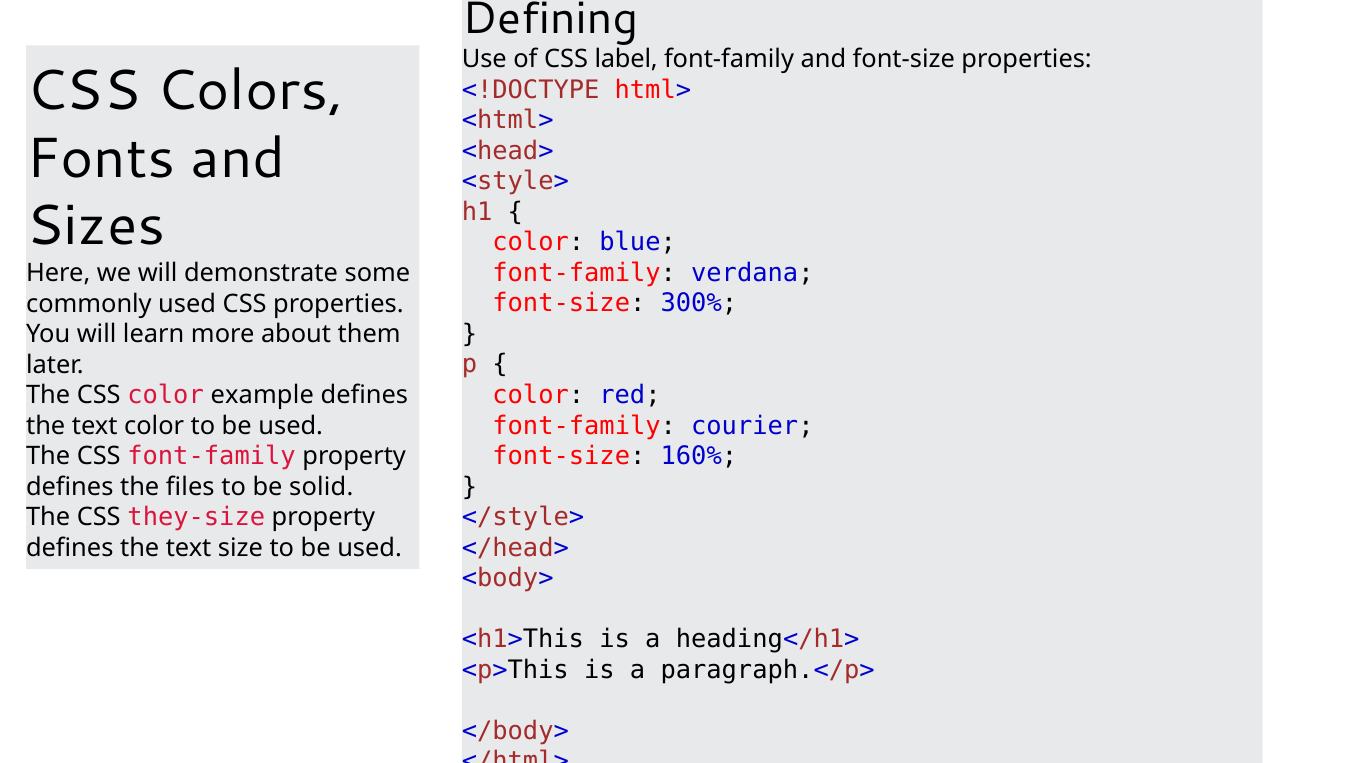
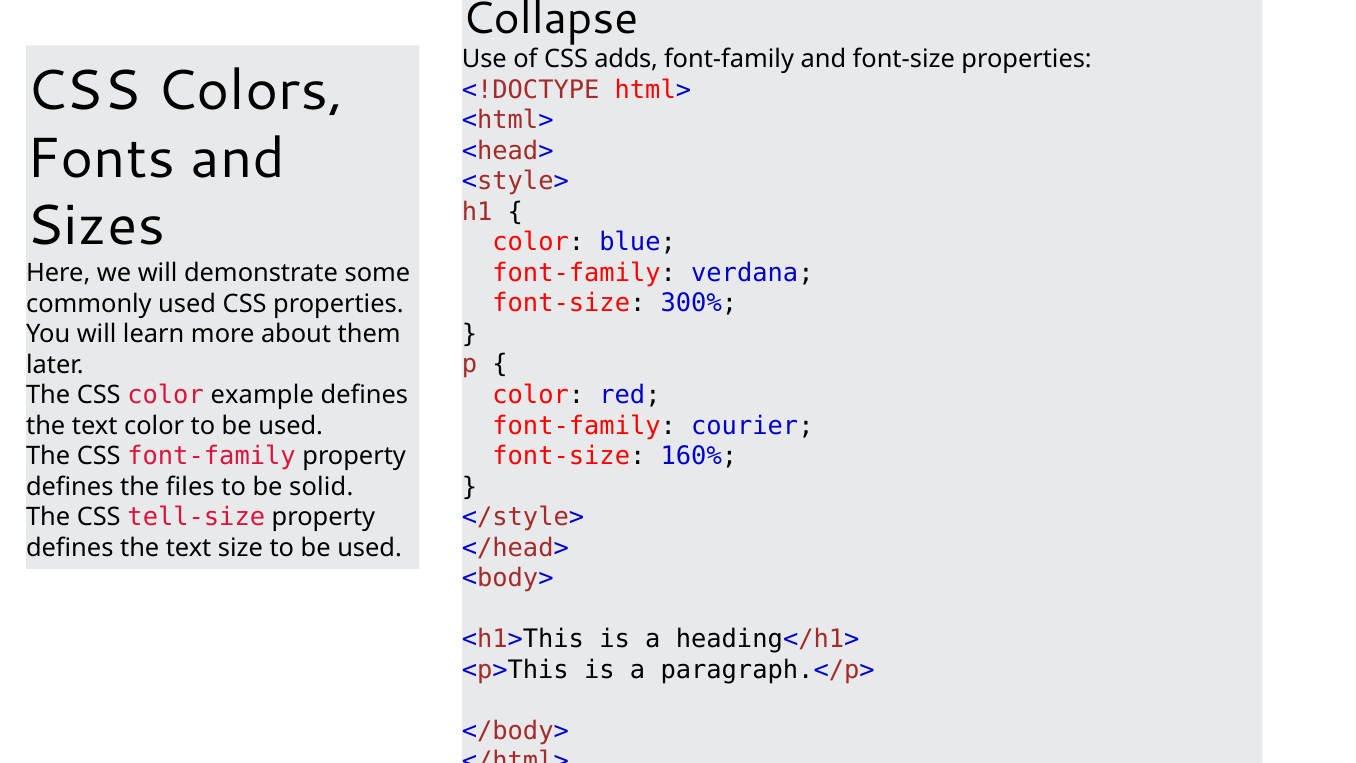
Defining: Defining -> Collapse (550, 18)
label: label -> adds (626, 59)
they-size: they-size -> tell-size (196, 517)
